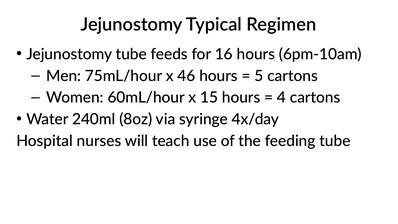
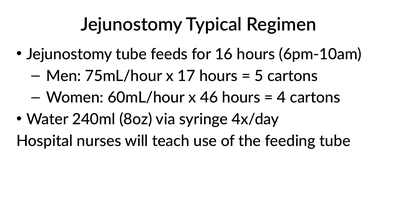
46: 46 -> 17 (186, 76)
15: 15 -> 46 (209, 98)
